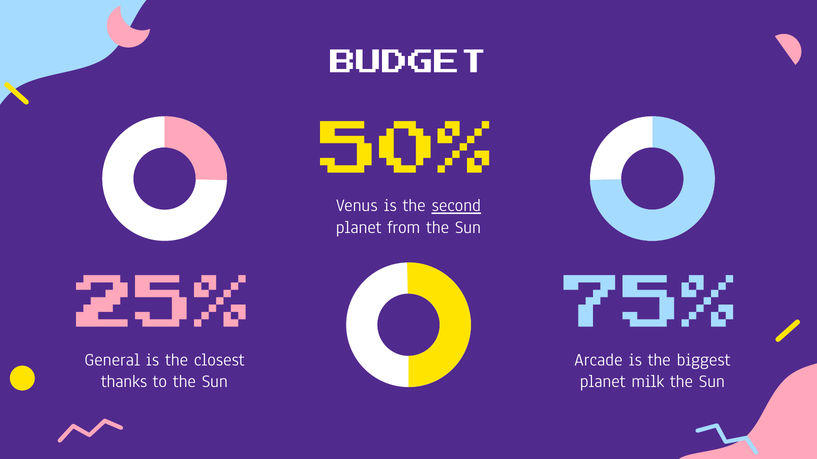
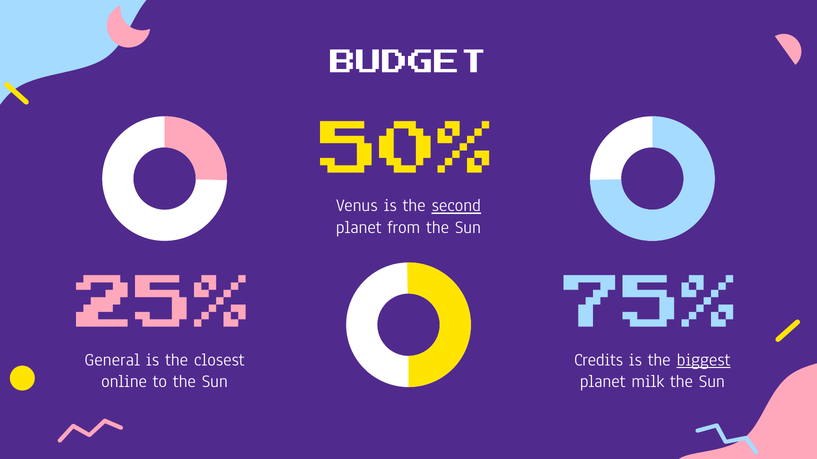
Arcade: Arcade -> Credits (598, 360)
biggest underline: none -> present (703, 360)
thanks: thanks -> online (124, 382)
